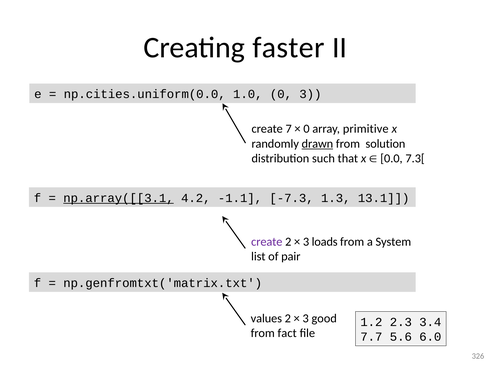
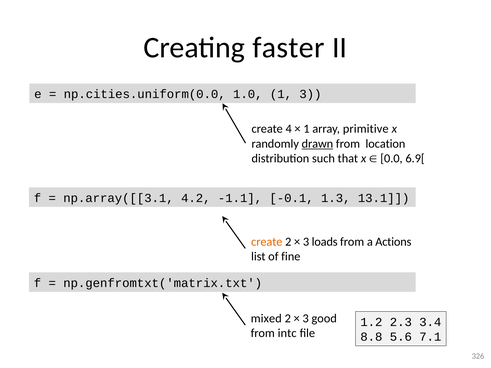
1.0 0: 0 -> 1 (281, 94)
7: 7 -> 4 (289, 129)
0: 0 -> 1 (306, 129)
solution: solution -> location (385, 144)
7.3[: 7.3[ -> 6.9[ (415, 158)
np.array([[3.1 underline: present -> none (118, 198)
-7.3: -7.3 -> -0.1 (292, 198)
create colour: purple -> orange (267, 242)
System: System -> Actions (393, 242)
pair: pair -> fine (291, 257)
values: values -> mixed (266, 319)
fact: fact -> intc (287, 333)
7.7: 7.7 -> 8.8 (371, 337)
6.0: 6.0 -> 7.1 (430, 337)
